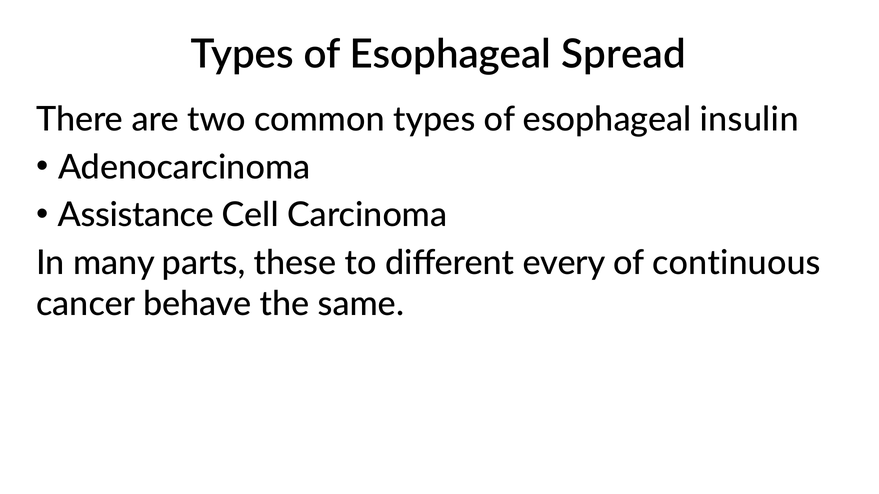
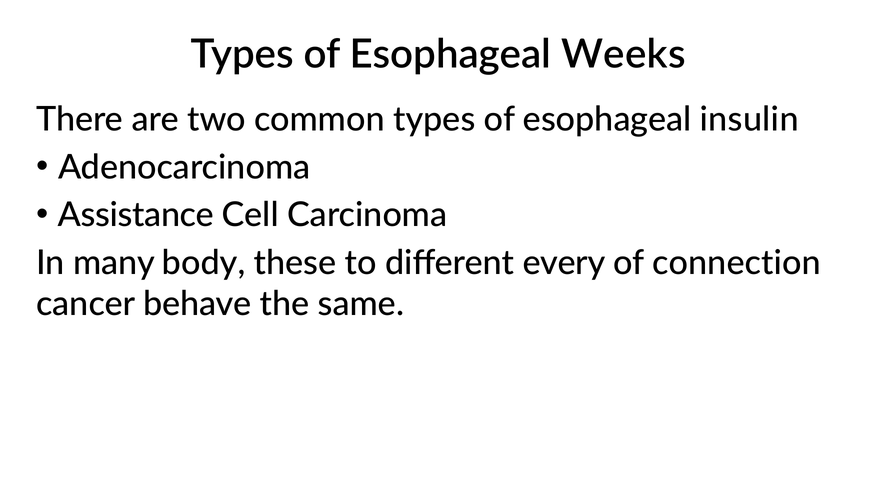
Spread: Spread -> Weeks (623, 54)
parts: parts -> body (204, 263)
continuous: continuous -> connection (737, 263)
